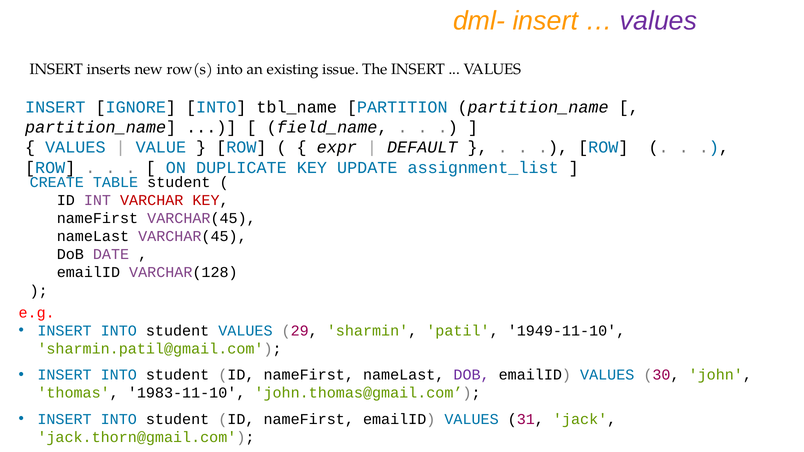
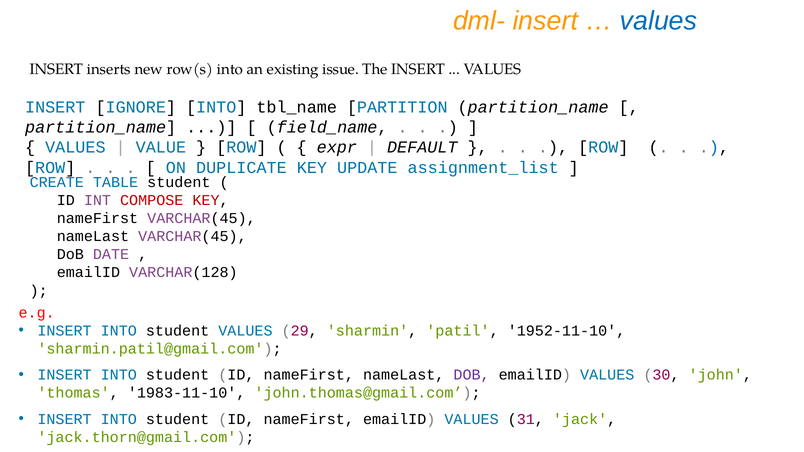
values colour: purple -> blue (658, 21)
VARCHAR: VARCHAR -> COMPOSE (152, 200)
1949-11-10: 1949-11-10 -> 1952-11-10 (567, 331)
